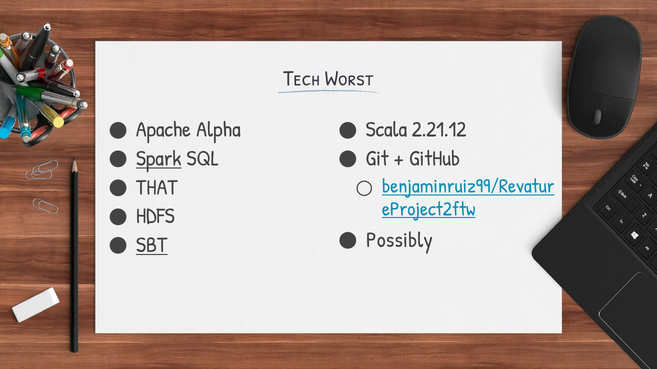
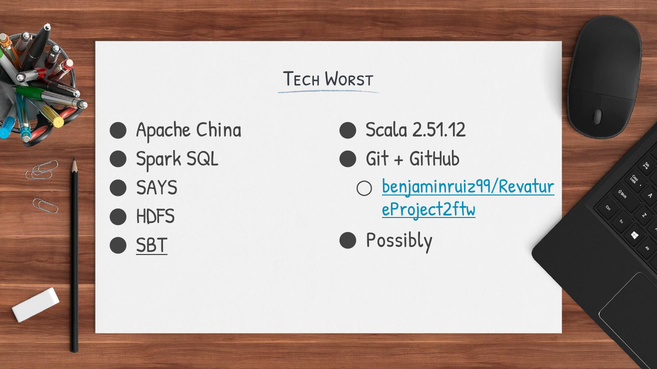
Alpha: Alpha -> China (219, 130)
2.21.12: 2.21.12 -> 2.51.12 (439, 130)
Spark underline: present -> none (159, 159)
THAT: THAT -> SAYS (157, 188)
